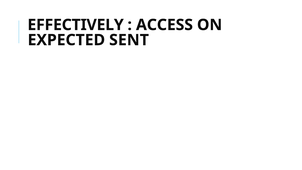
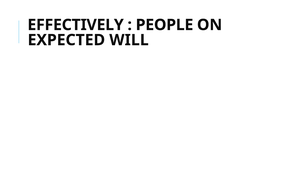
ACCESS: ACCESS -> PEOPLE (165, 25)
SENT: SENT -> WILL (129, 40)
